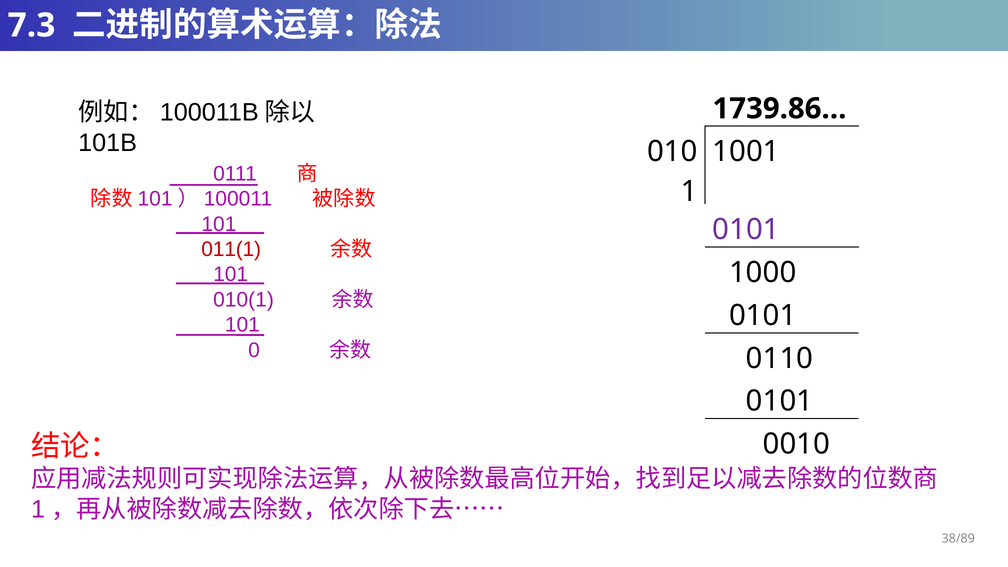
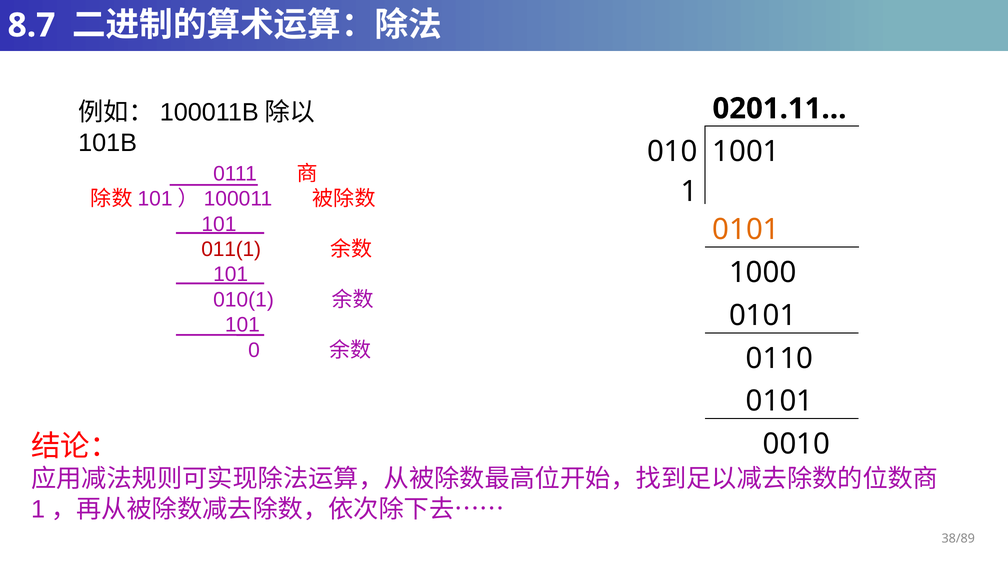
7.3: 7.3 -> 8.7 (31, 25)
1739.86…: 1739.86… -> 0201.11… (780, 109)
0101 colour: purple -> orange (746, 230)
